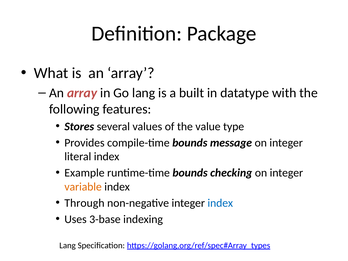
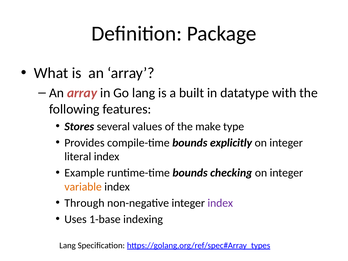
value: value -> make (208, 126)
message: message -> explicitly (231, 143)
index colour: blue -> purple (220, 203)
3-base: 3-base -> 1-base (105, 219)
